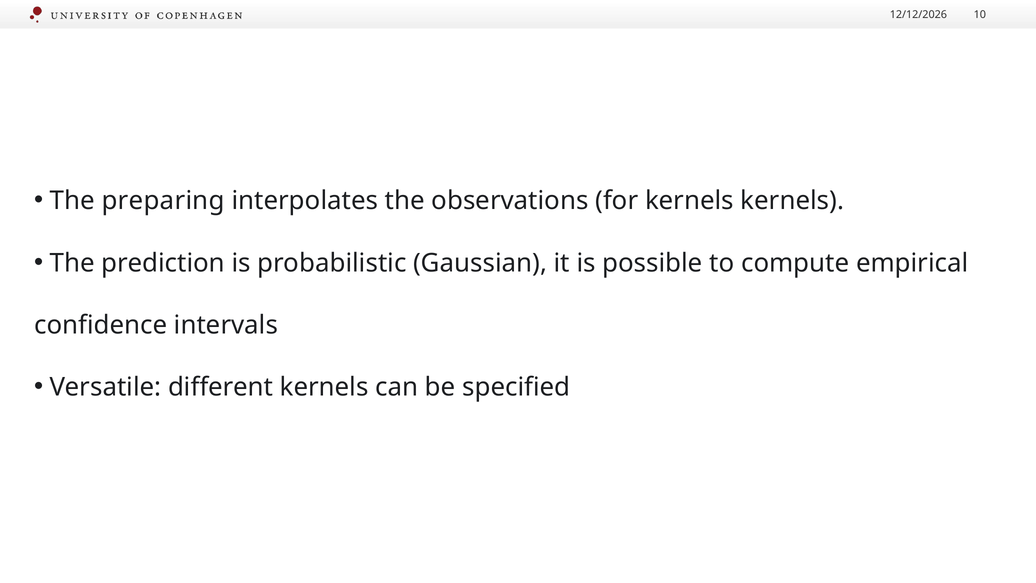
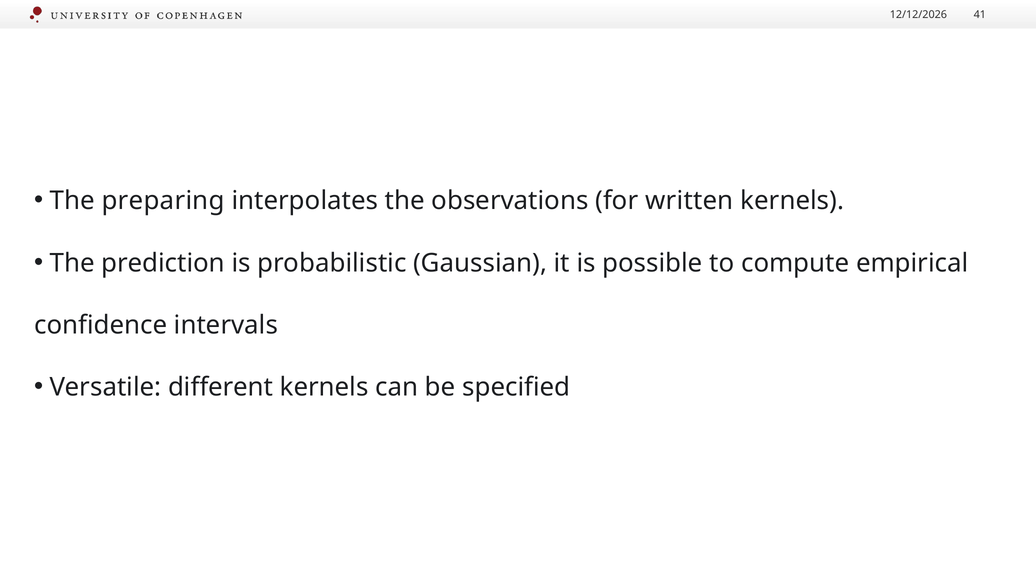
10: 10 -> 41 (980, 15)
for kernels: kernels -> written (689, 201)
